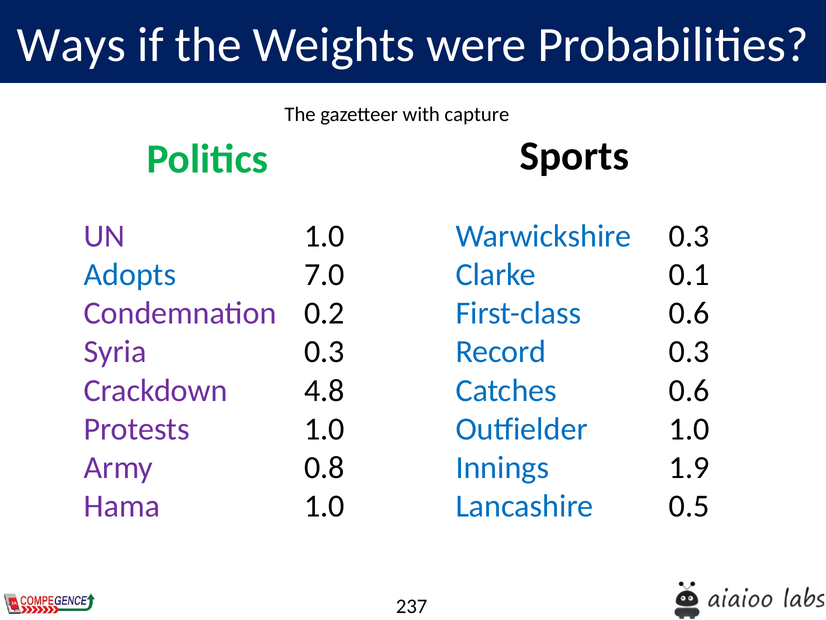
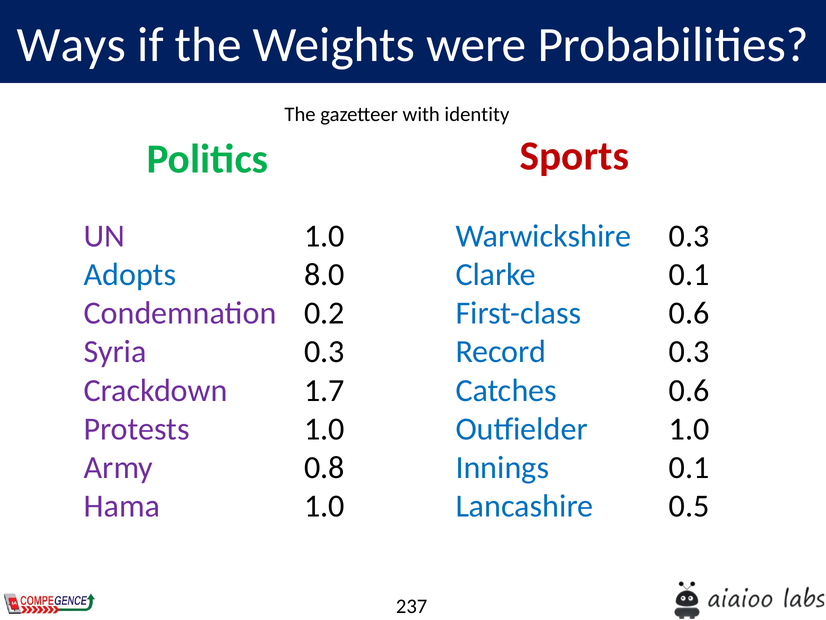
capture: capture -> identity (477, 114)
Sports colour: black -> red (574, 156)
7.0: 7.0 -> 8.0 (324, 274)
4.8: 4.8 -> 1.7 (324, 390)
1.9: 1.9 -> 0.1 (689, 467)
